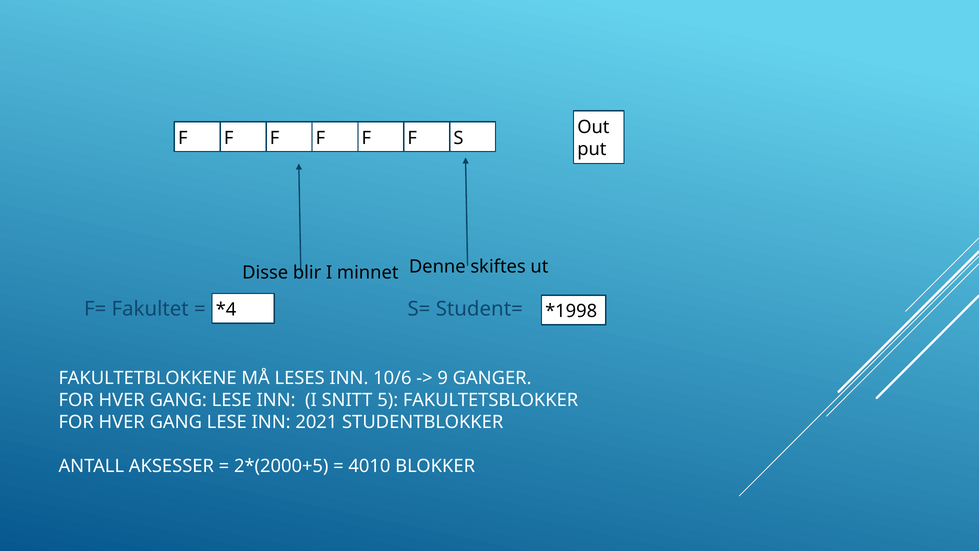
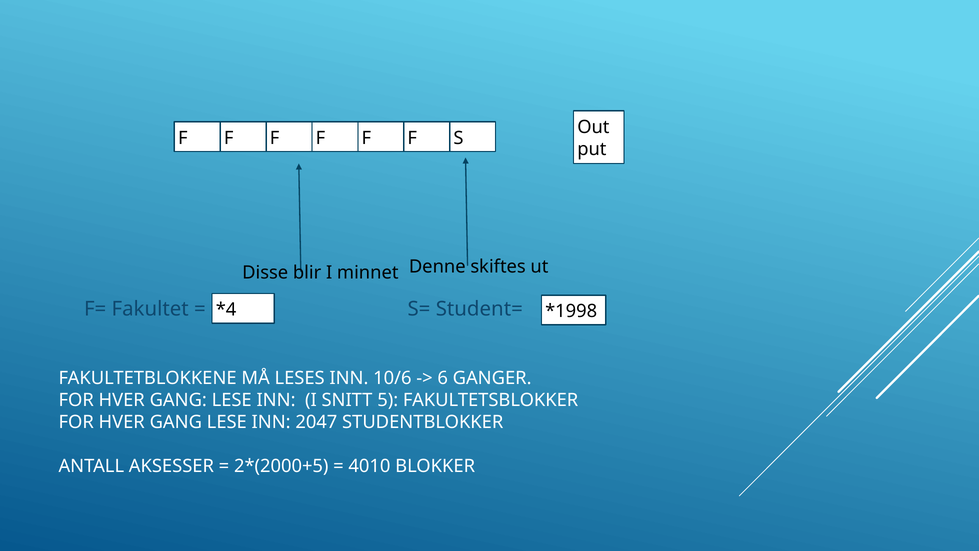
9: 9 -> 6 (443, 378)
2021: 2021 -> 2047 (316, 422)
